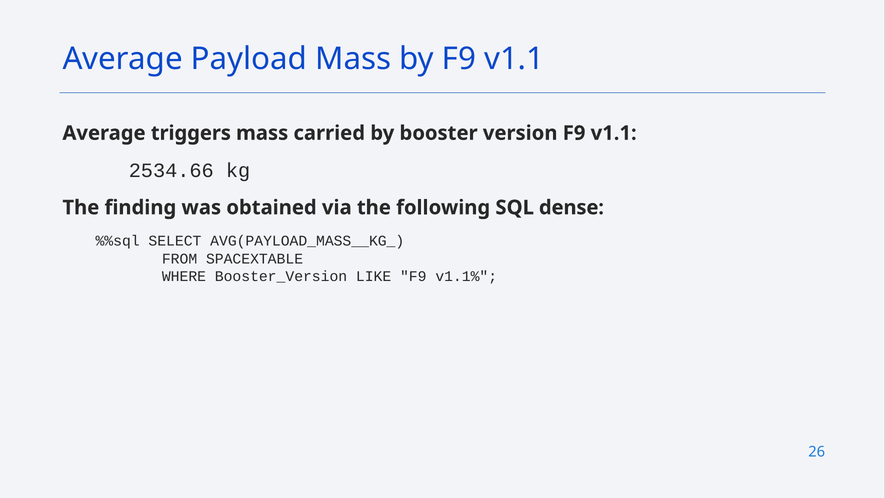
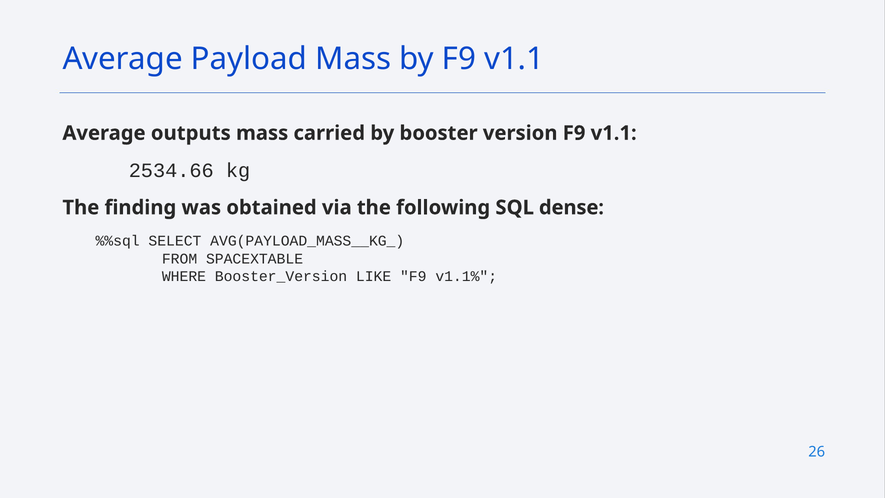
triggers: triggers -> outputs (191, 133)
